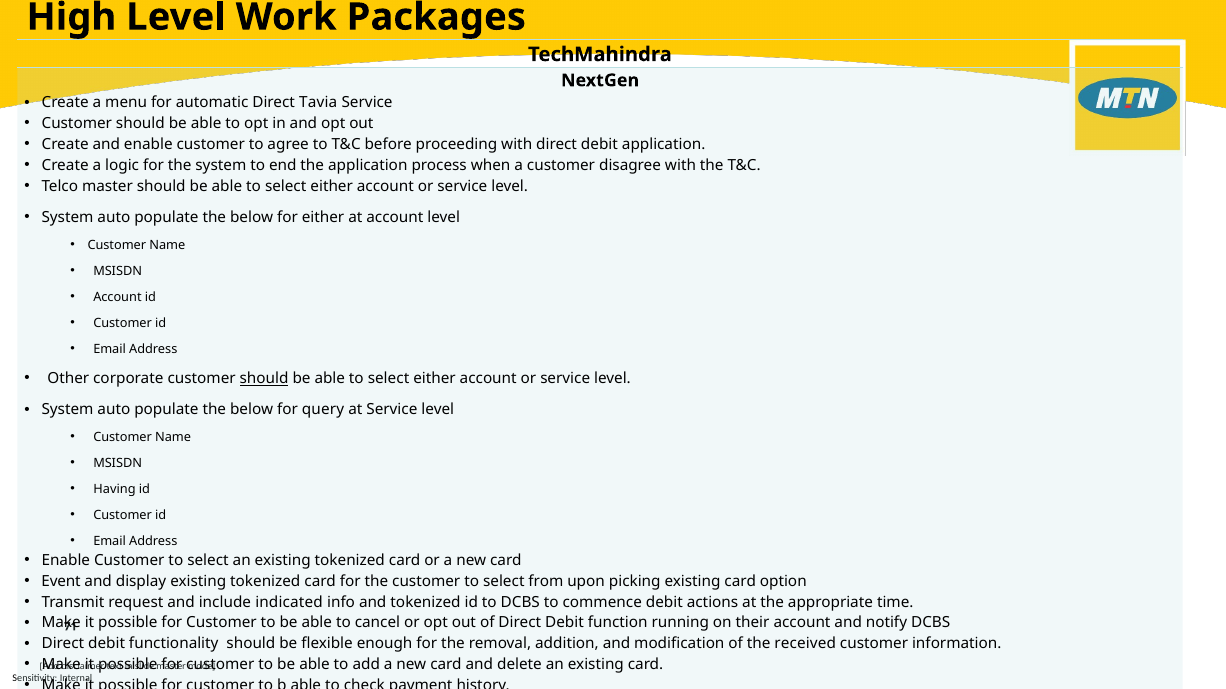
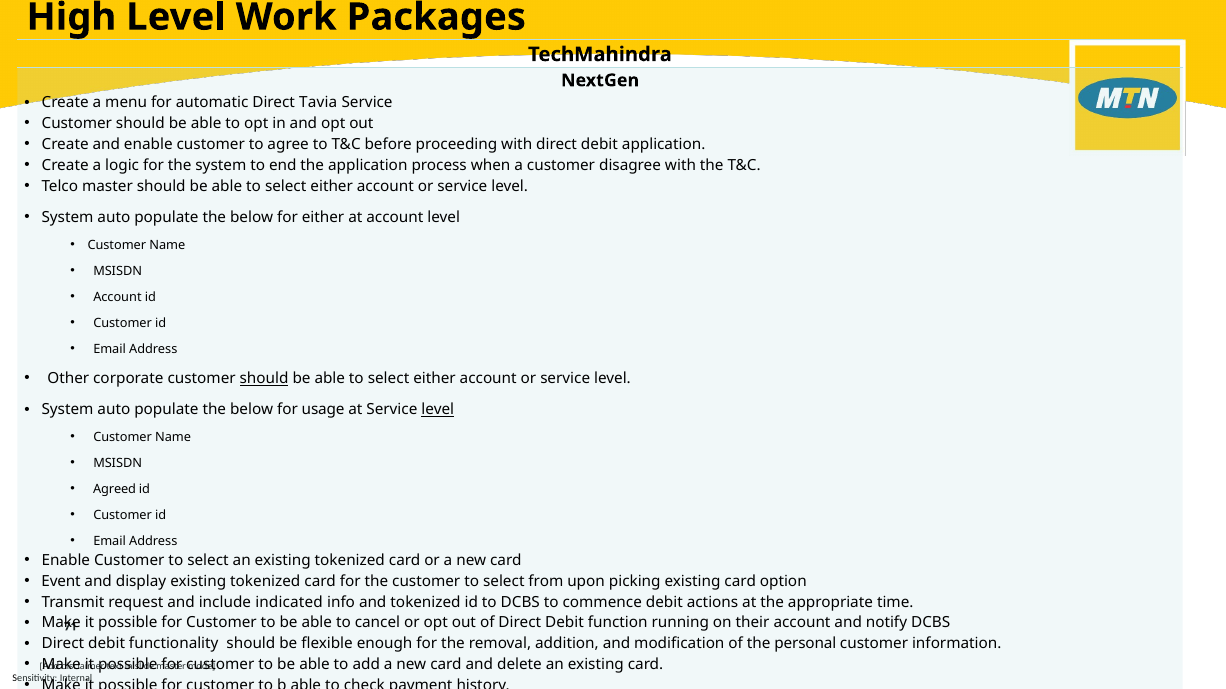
for query: query -> usage (323, 410)
level underline: none -> present (438, 410)
Having: Having -> Agreed (115, 490)
received: received -> personal (805, 644)
